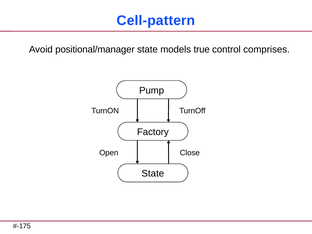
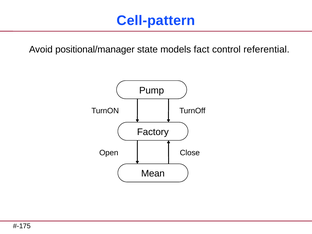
true: true -> fact (202, 50)
comprises: comprises -> referential (266, 50)
State: State -> Mean (153, 174)
